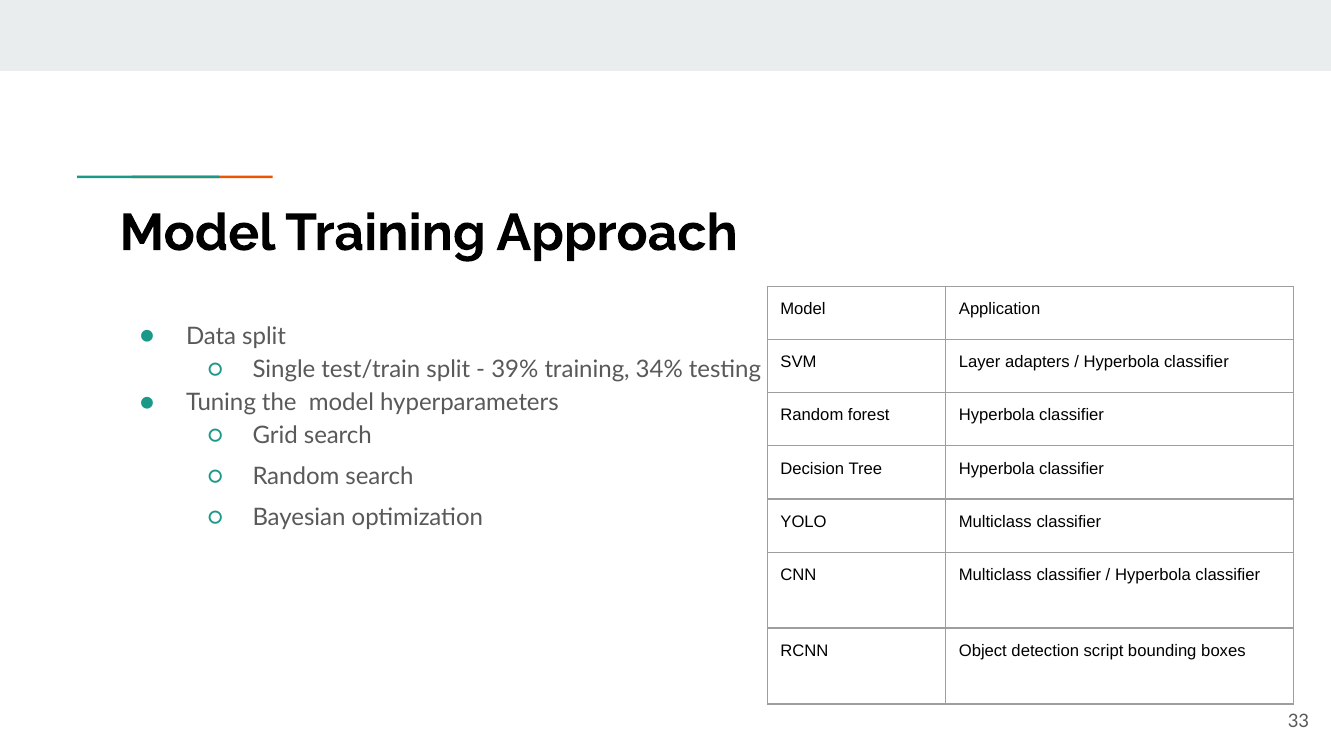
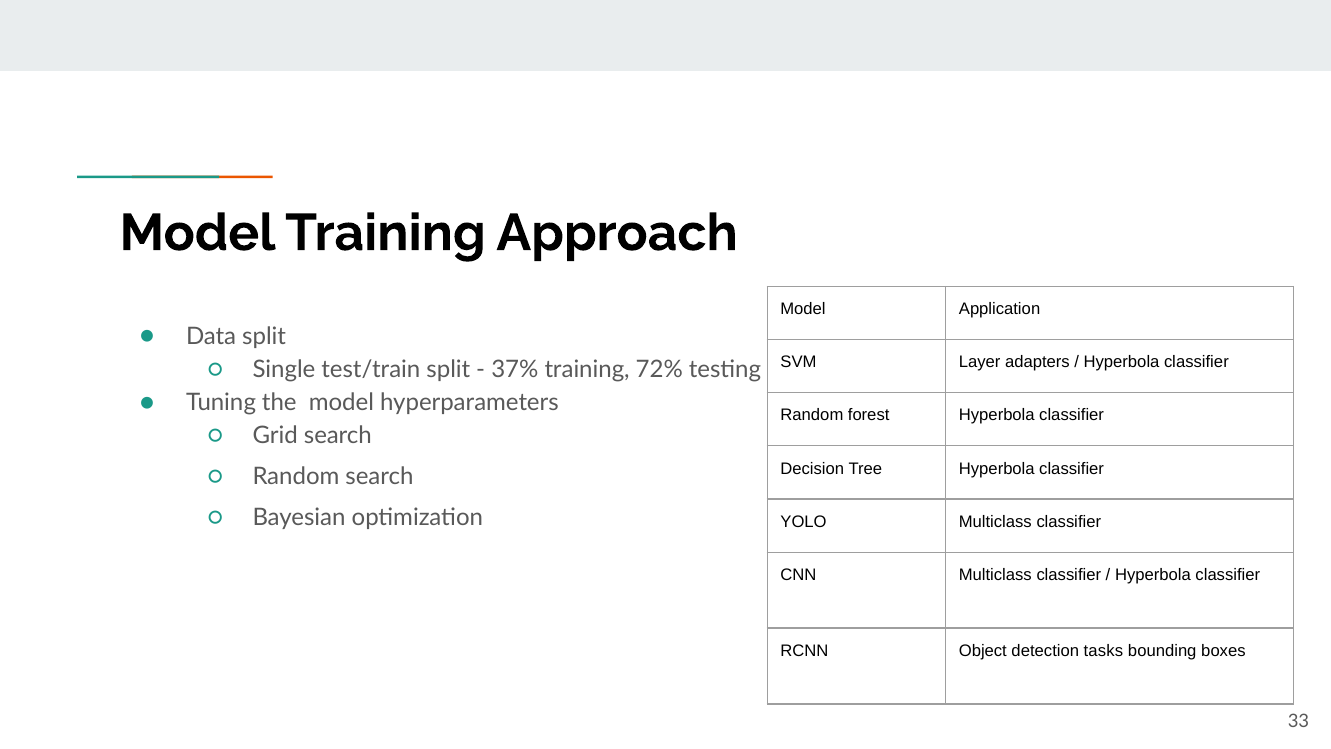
39%: 39% -> 37% (515, 370)
34%: 34% -> 72% (659, 370)
script: script -> tasks (1103, 651)
